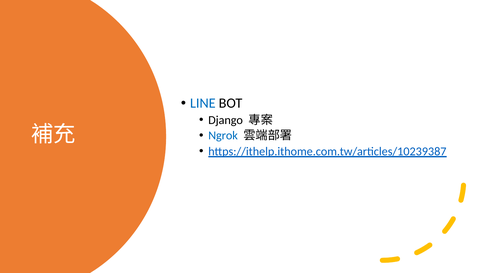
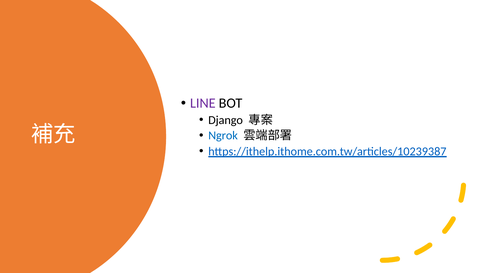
LINE colour: blue -> purple (203, 103)
